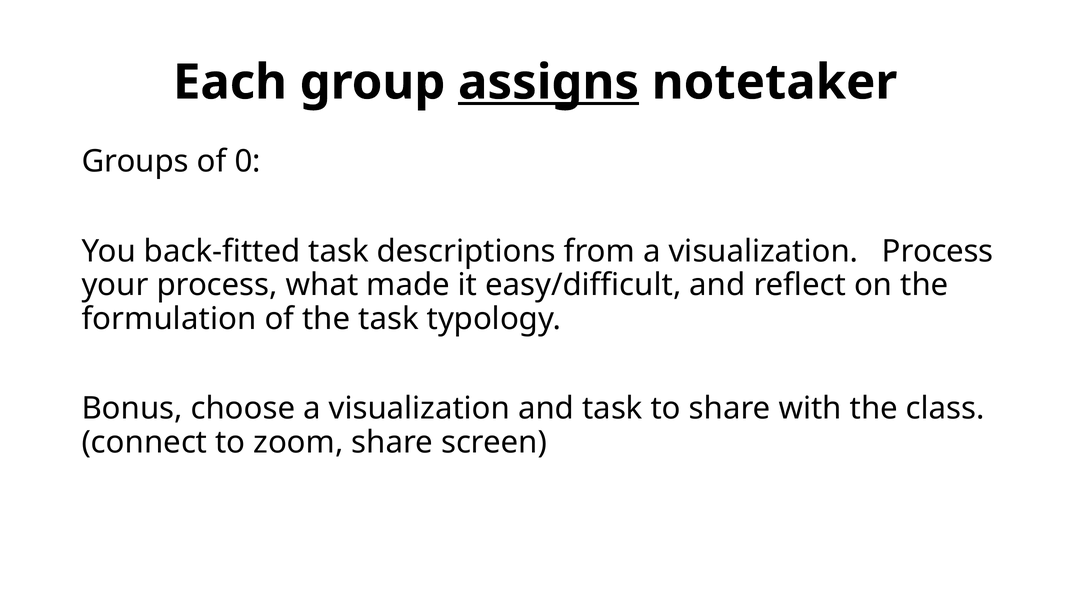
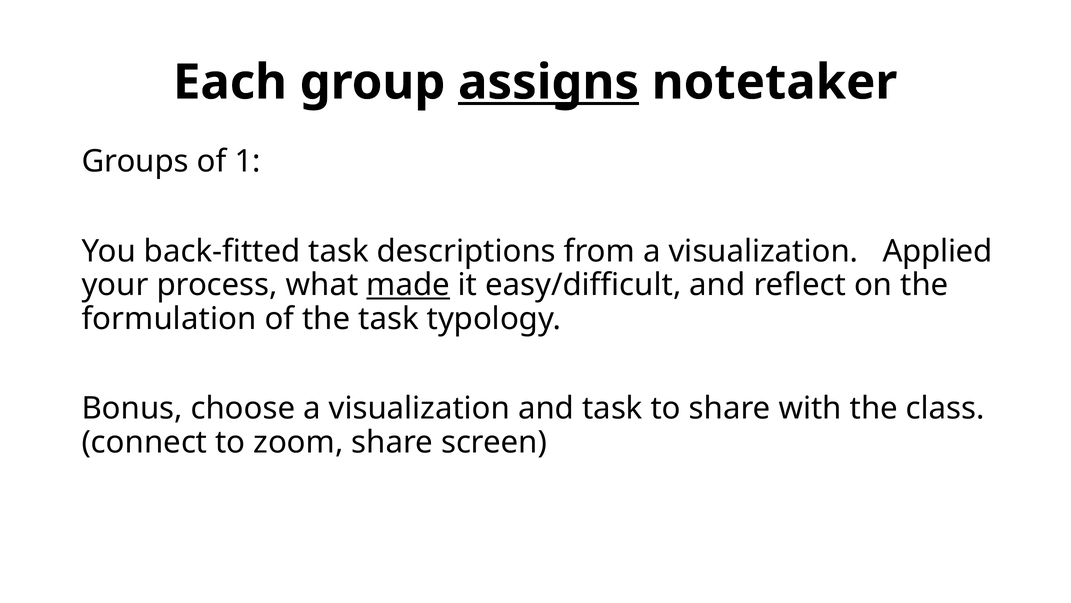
0: 0 -> 1 (248, 162)
visualization Process: Process -> Applied (938, 251)
made underline: none -> present (408, 285)
